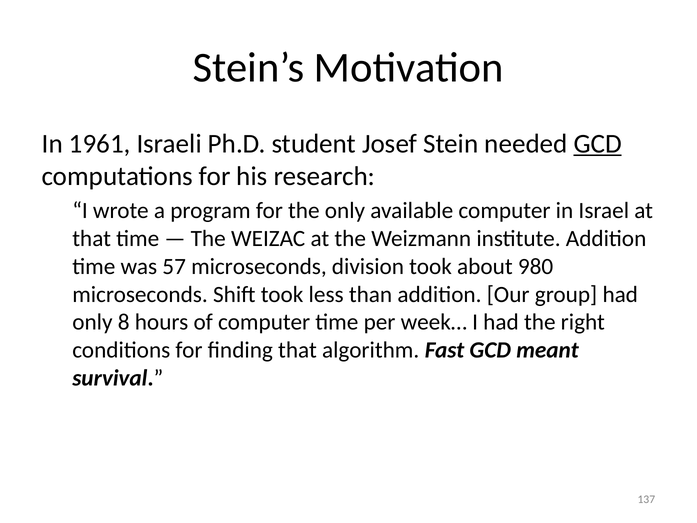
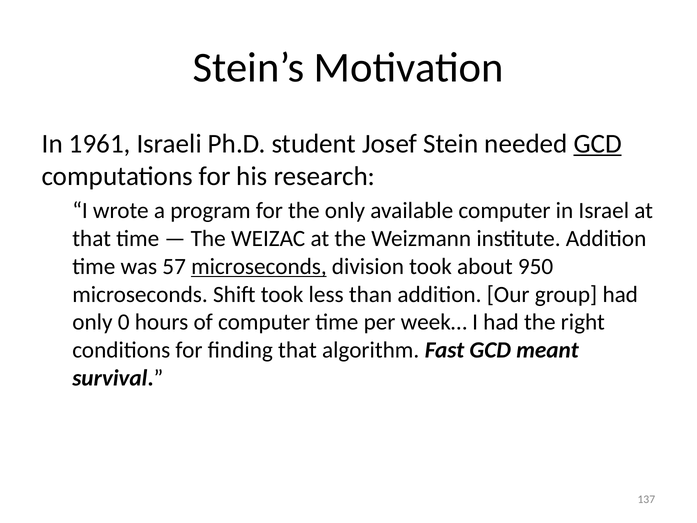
microseconds underline: none -> present (259, 266)
980: 980 -> 950 (536, 266)
8: 8 -> 0 (124, 322)
